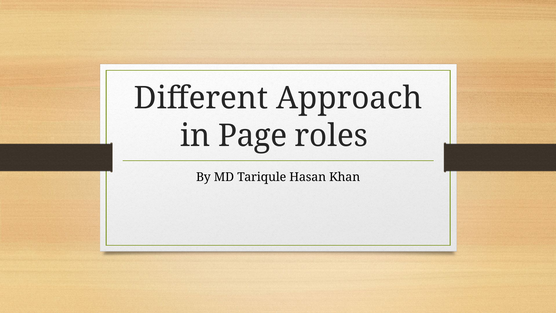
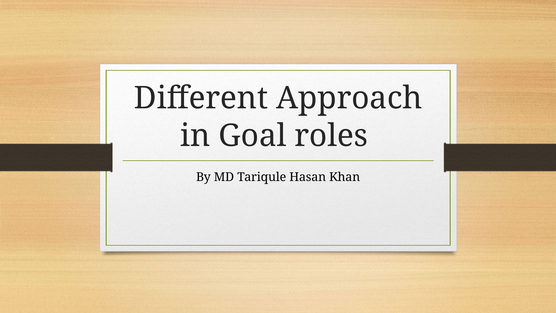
Page: Page -> Goal (252, 136)
